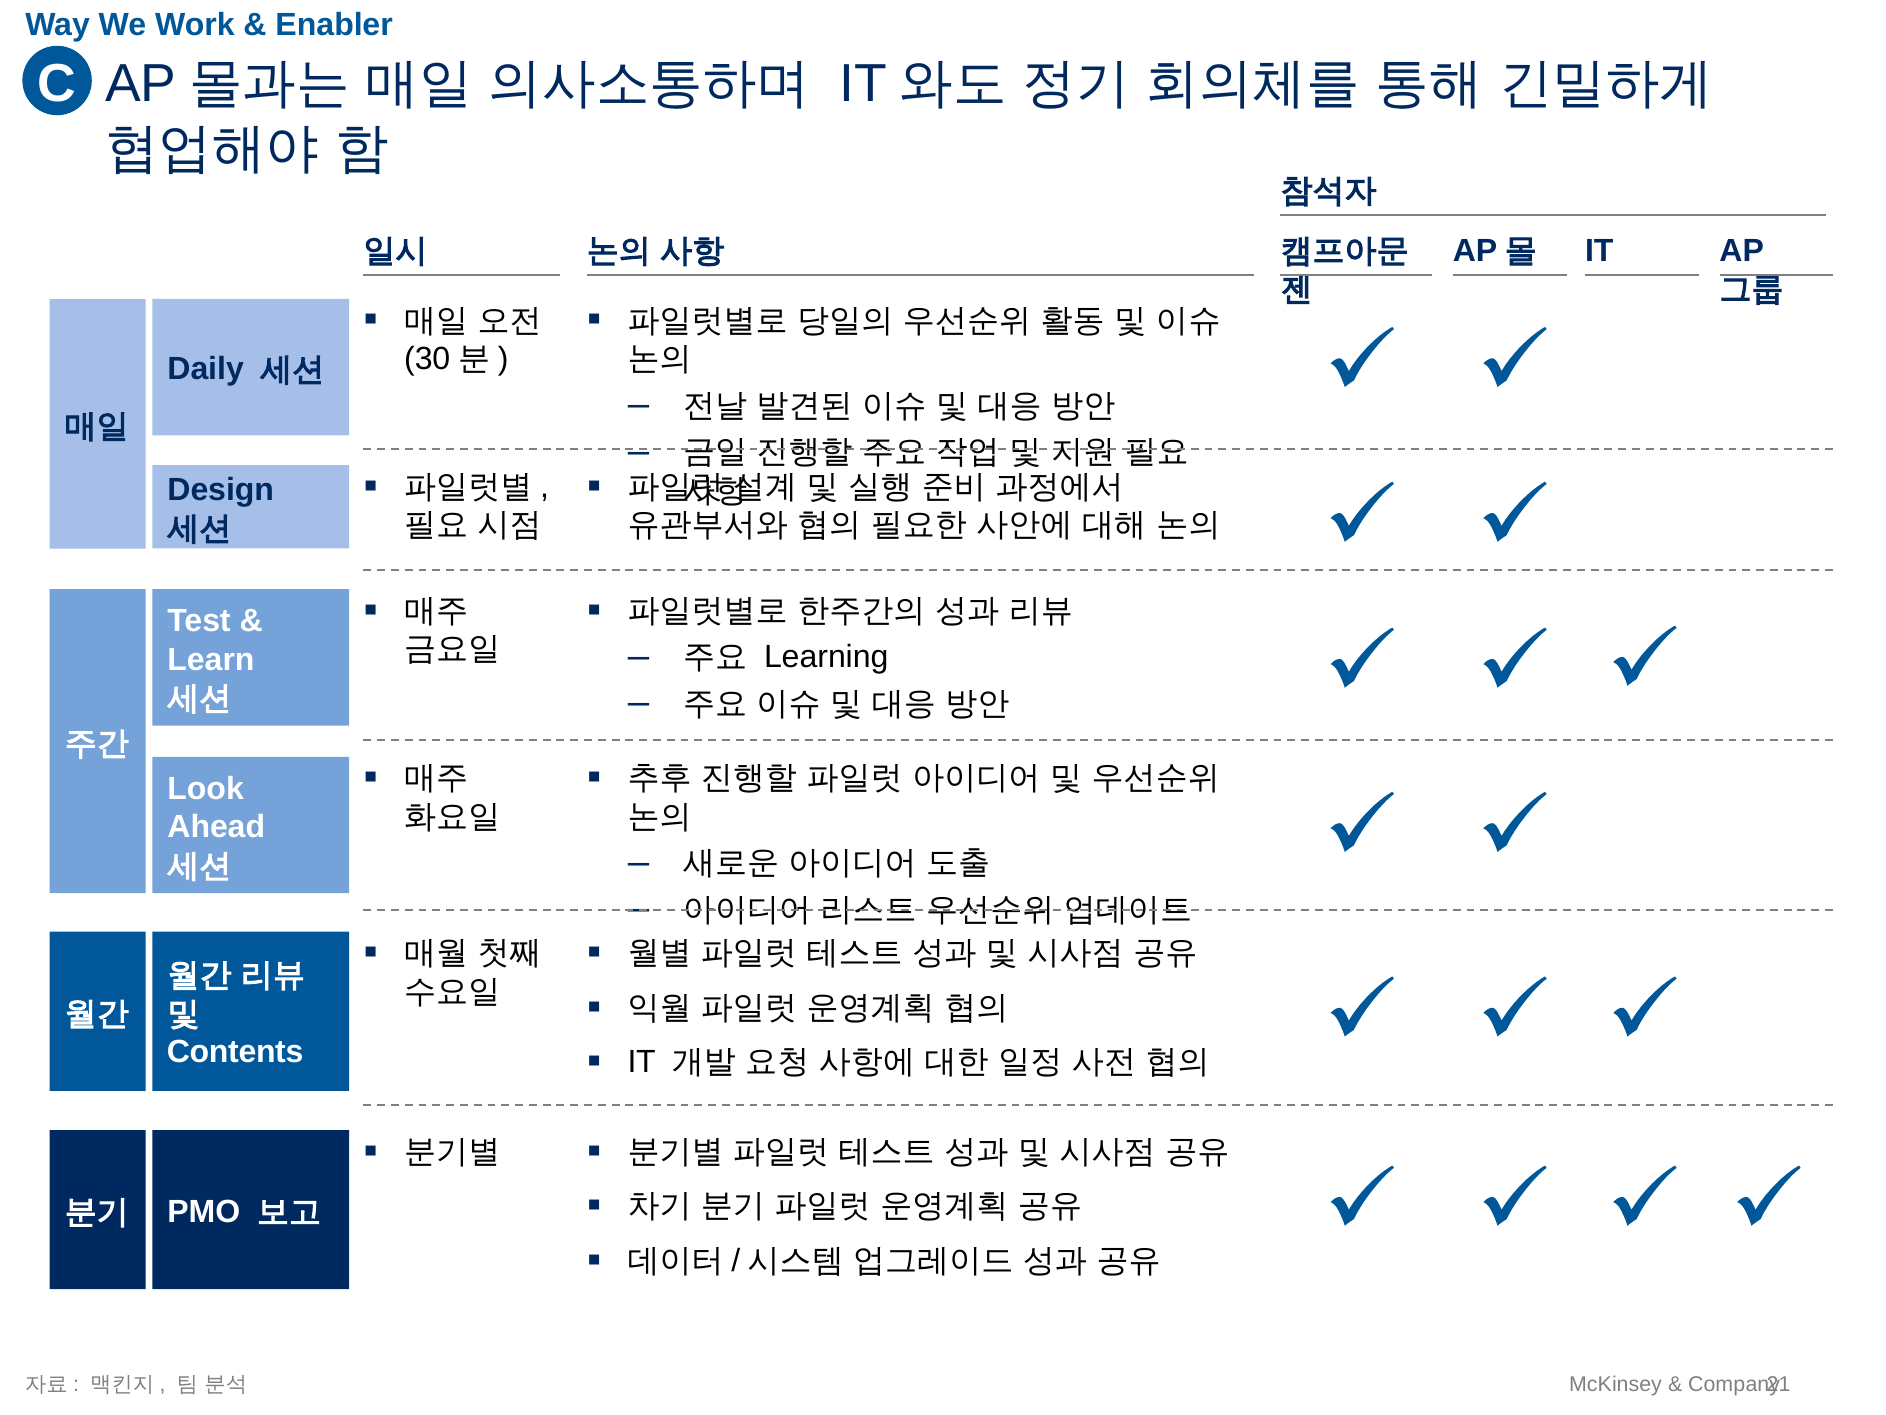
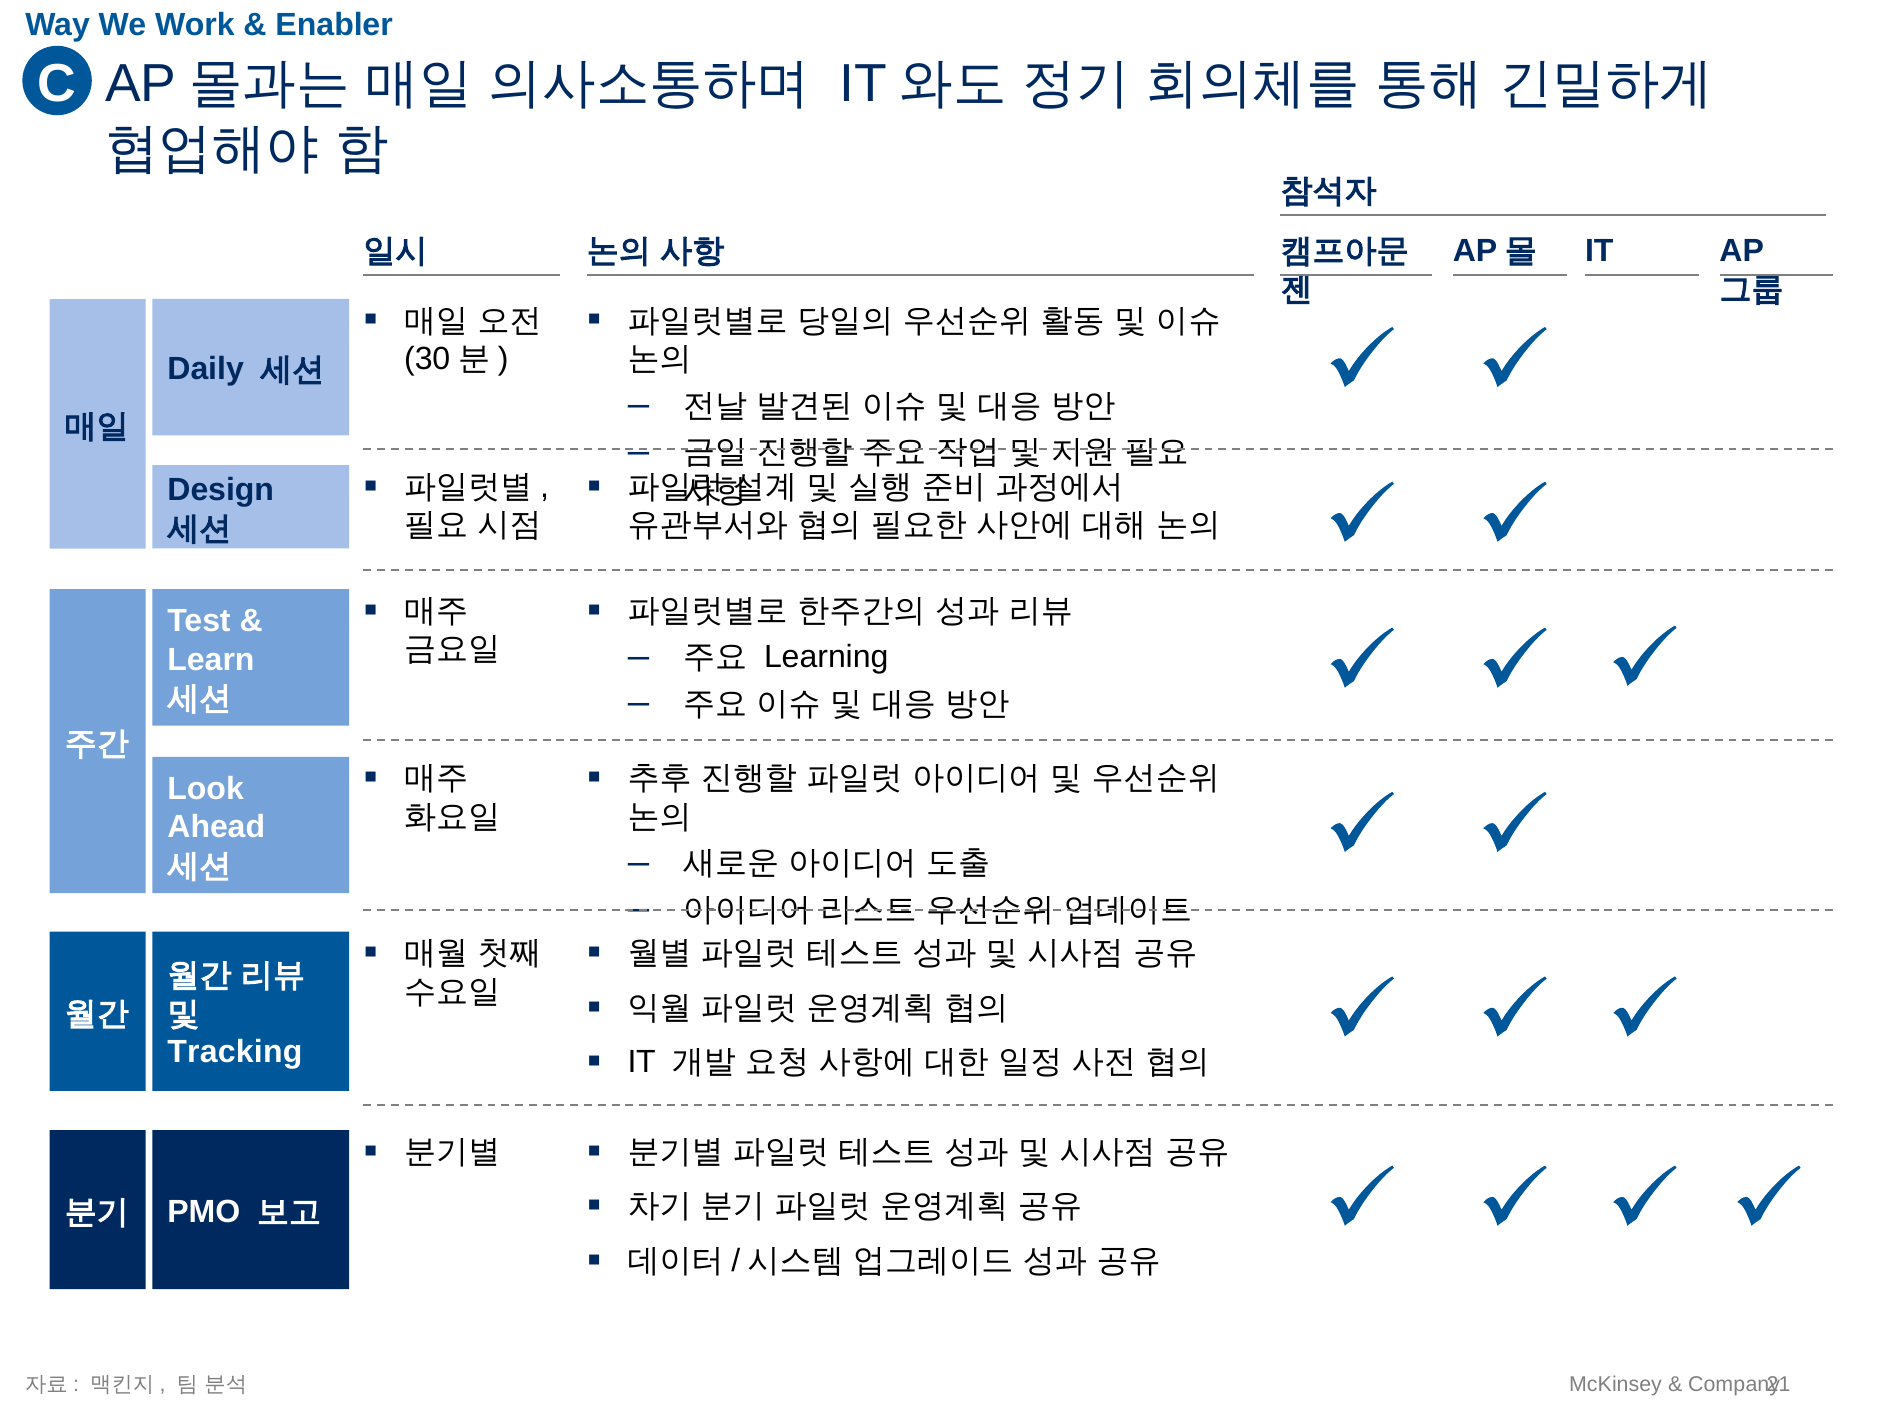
Contents: Contents -> Tracking (235, 1052)
